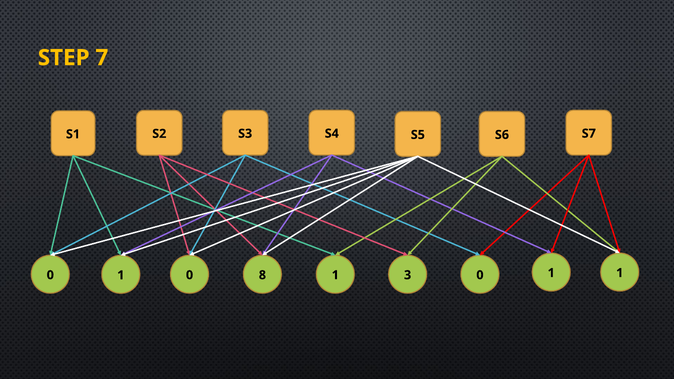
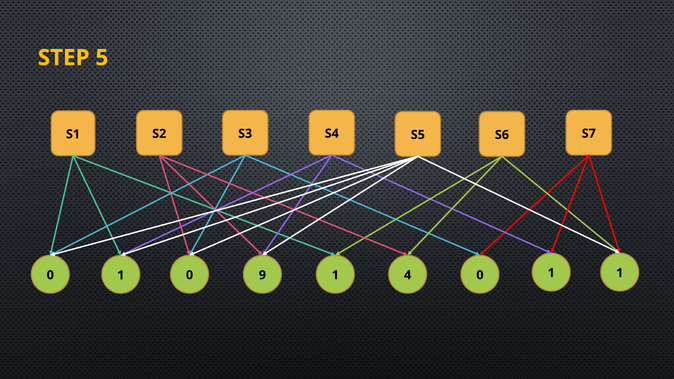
7: 7 -> 5 (102, 58)
8: 8 -> 9 (262, 275)
3: 3 -> 4 (408, 275)
